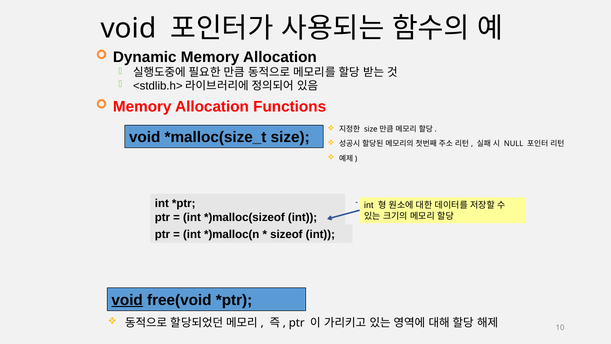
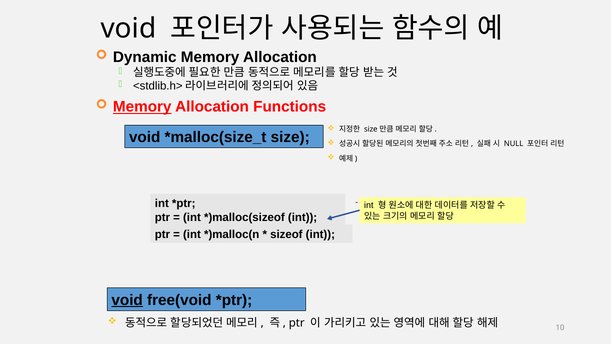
Memory underline: none -> present (142, 107)
